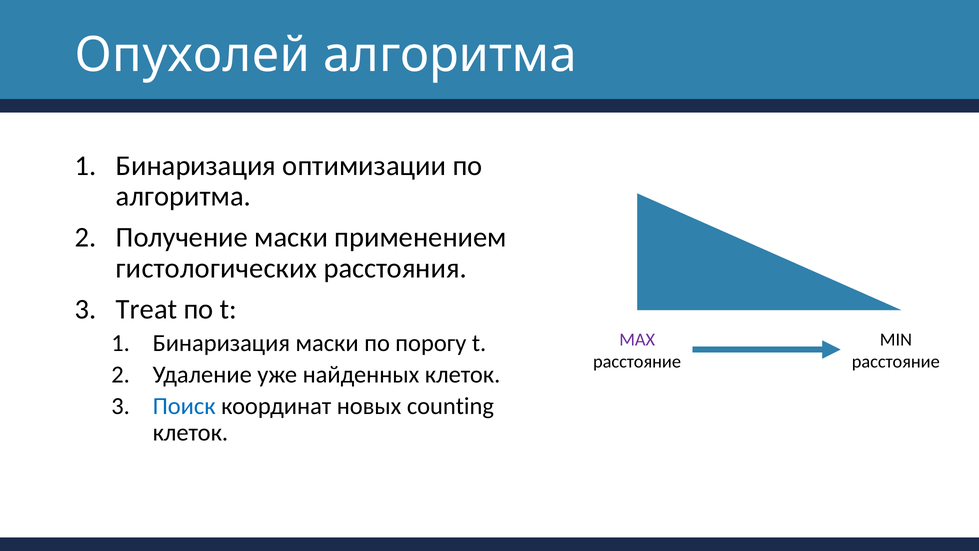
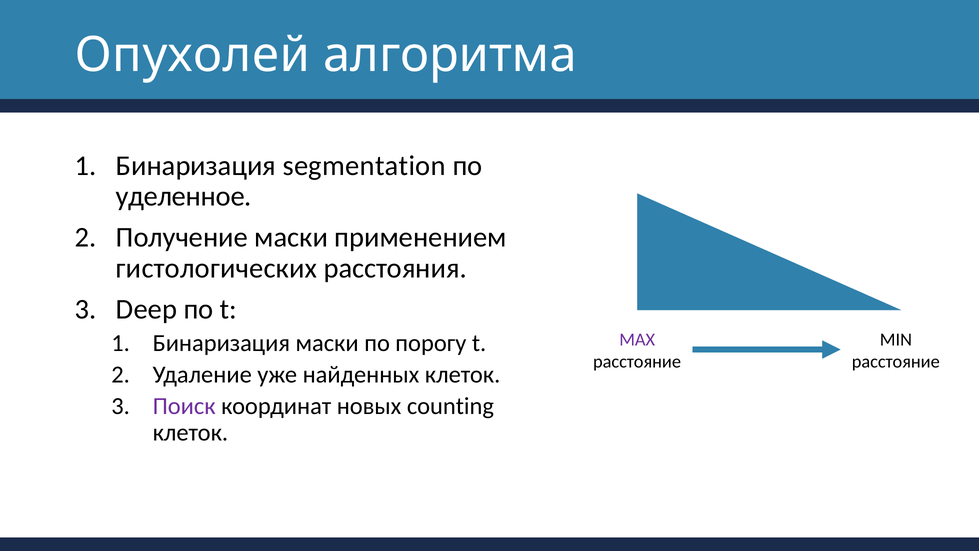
оптимизации: оптимизации -> segmentation (364, 166)
алгоритма: алгоритма -> уделенное (184, 196)
Treat: Treat -> Deep (147, 309)
Поиск colour: blue -> purple (184, 406)
